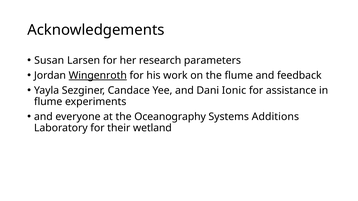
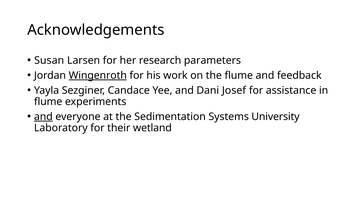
Ionic: Ionic -> Josef (234, 91)
and underline: none -> present (43, 117)
Oceanography: Oceanography -> Sedimentation (170, 117)
Additions: Additions -> University (275, 117)
